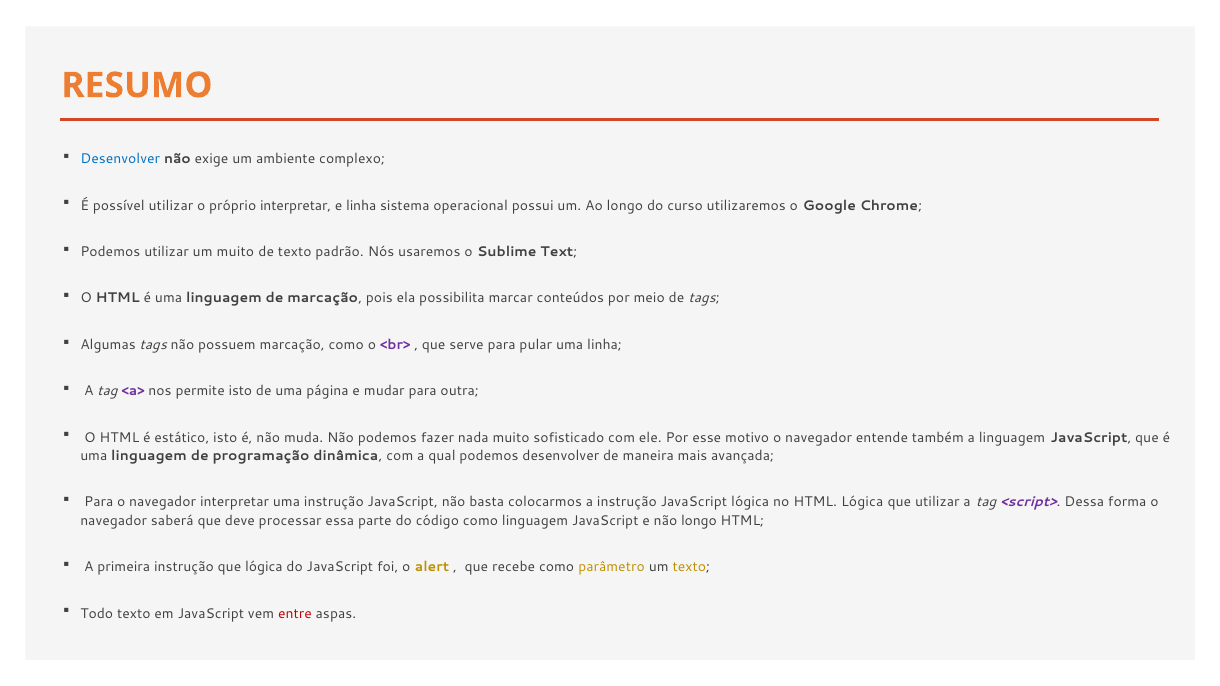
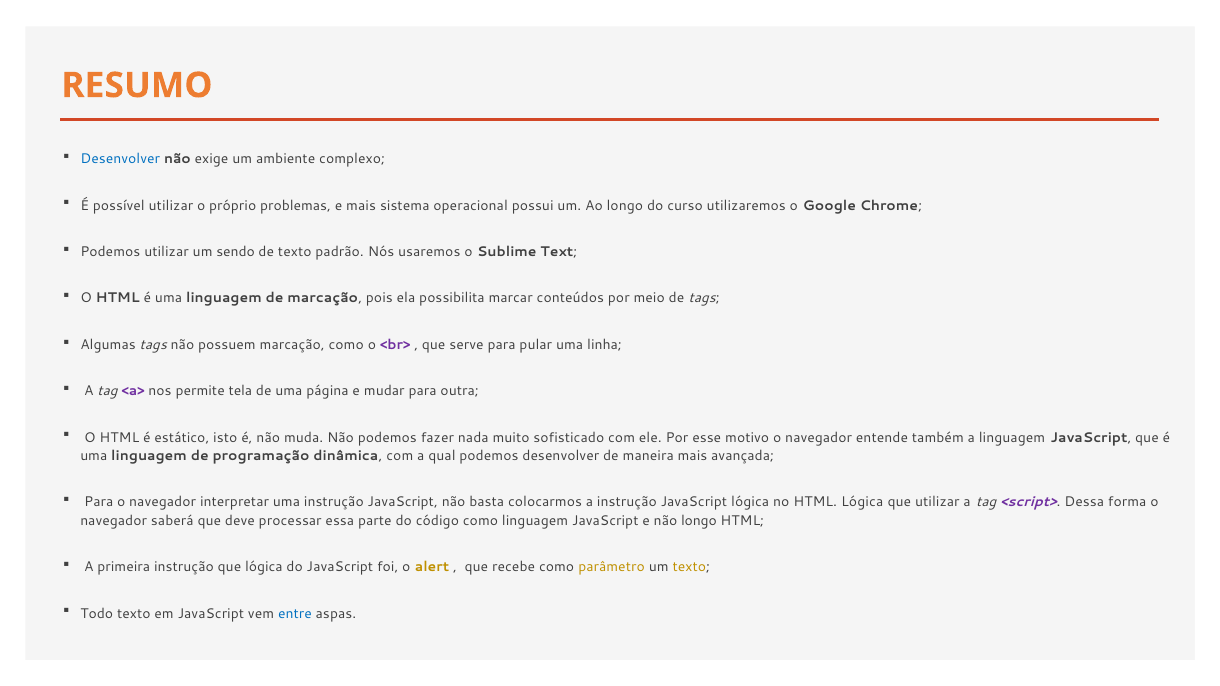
próprio interpretar: interpretar -> problemas (296, 206)
e linha: linha -> mais (361, 206)
um muito: muito -> sendo (236, 252)
permite isto: isto -> tela (240, 391)
entre colour: red -> blue (295, 614)
